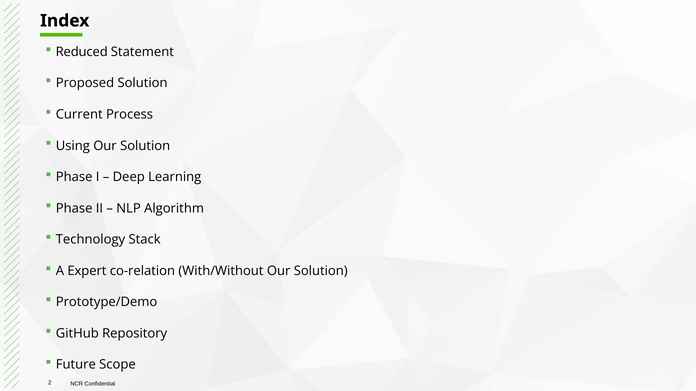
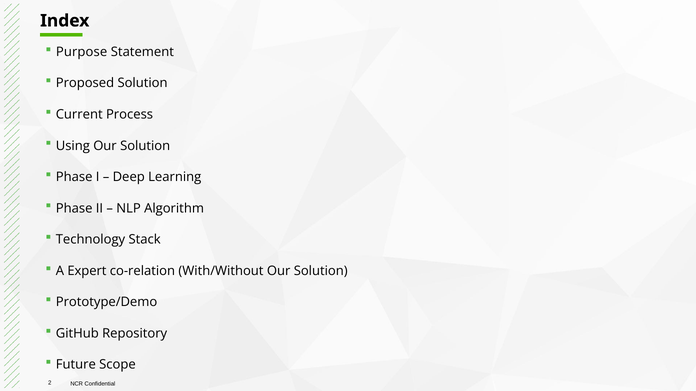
Reduced: Reduced -> Purpose (82, 52)
